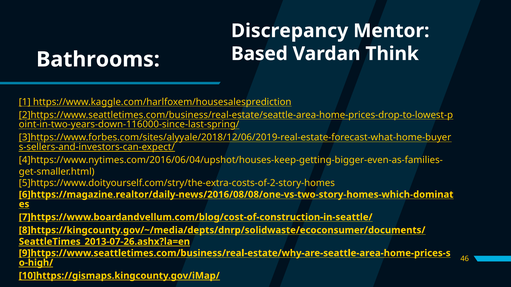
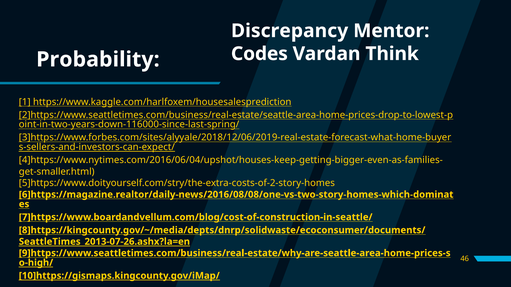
Based: Based -> Codes (259, 54)
Bathrooms: Bathrooms -> Probability (98, 60)
